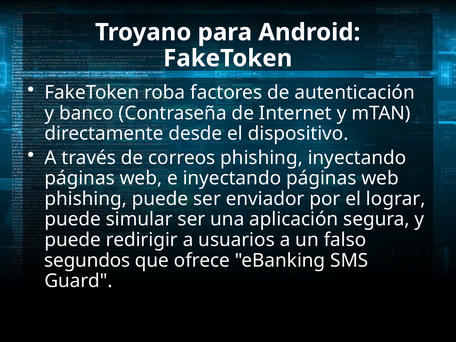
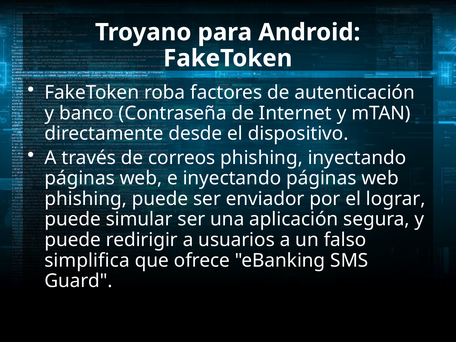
segundos: segundos -> simplifica (87, 260)
